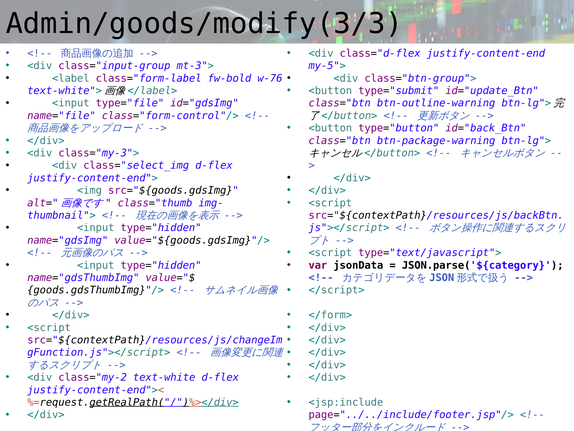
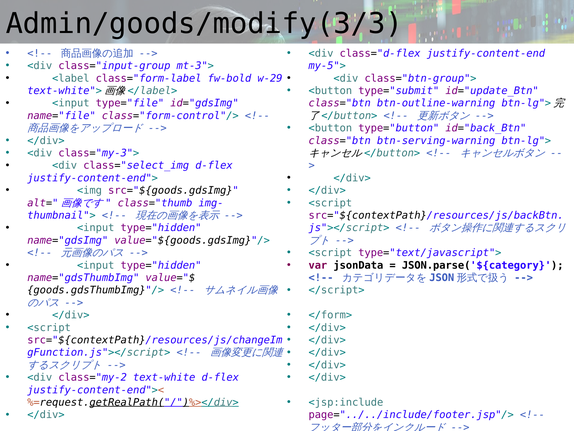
w-76: w-76 -> w-29 (270, 78)
btn-package-warning: btn-package-warning -> btn-serving-warning (436, 140)
